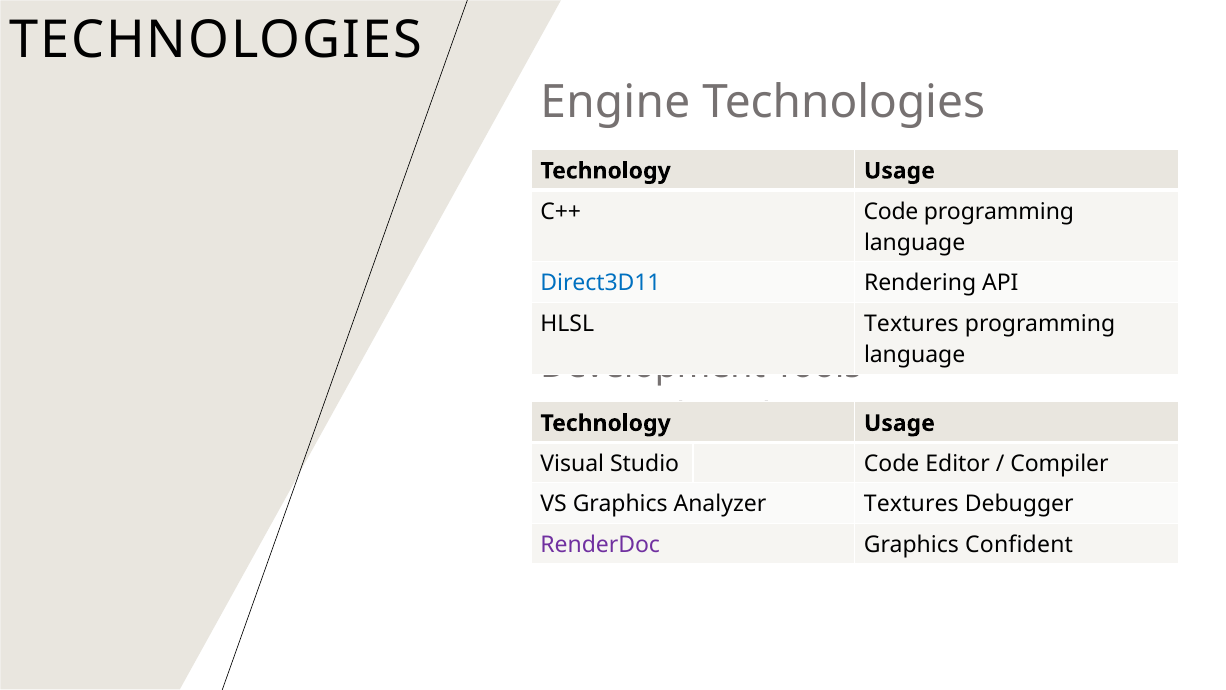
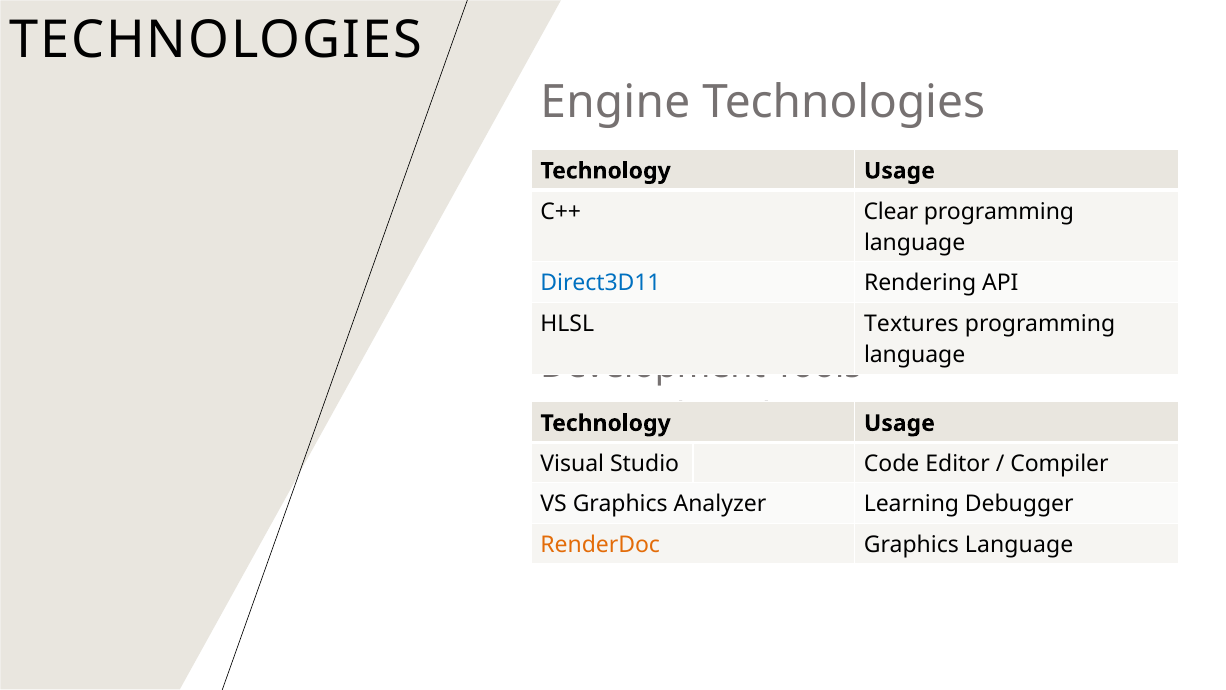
C++ Code: Code -> Clear (891, 211)
Textures: Textures -> Learning (911, 504)
RenderDoc colour: purple -> orange (600, 545)
Graphics Confident: Confident -> Language (1019, 545)
